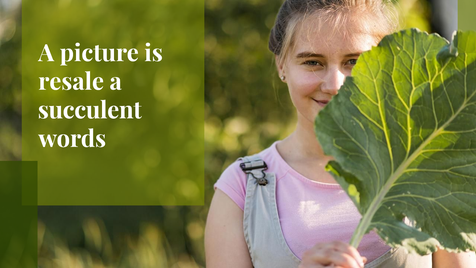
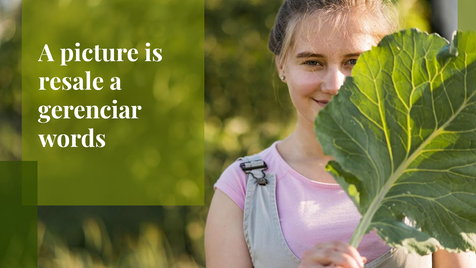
succulent: succulent -> gerenciar (90, 110)
